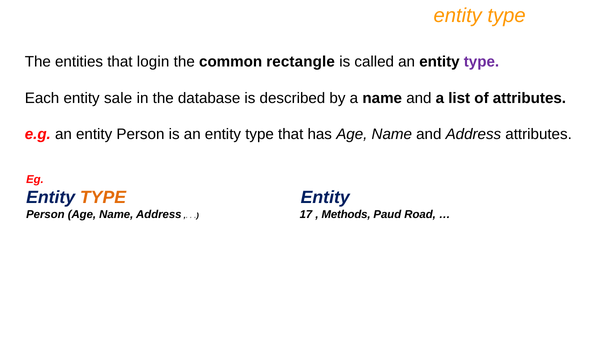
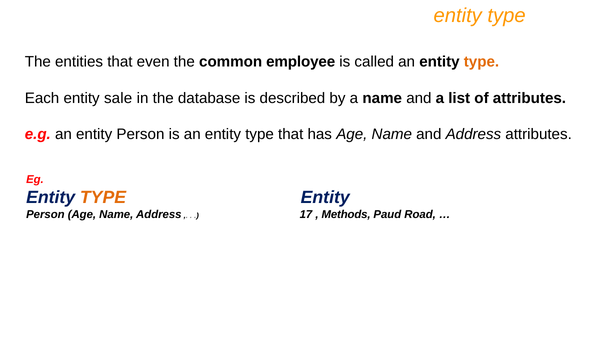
login: login -> even (153, 62)
rectangle: rectangle -> employee (301, 62)
type colour: purple -> orange (481, 62)
